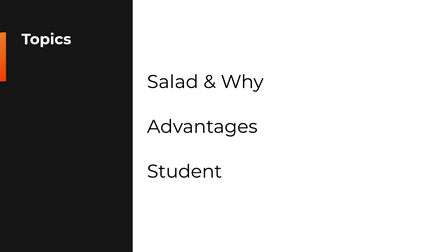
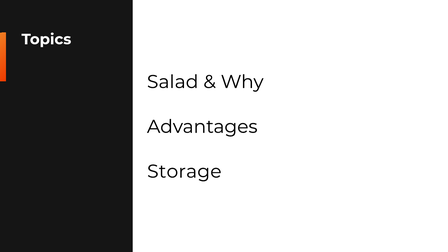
Student: Student -> Storage (184, 171)
